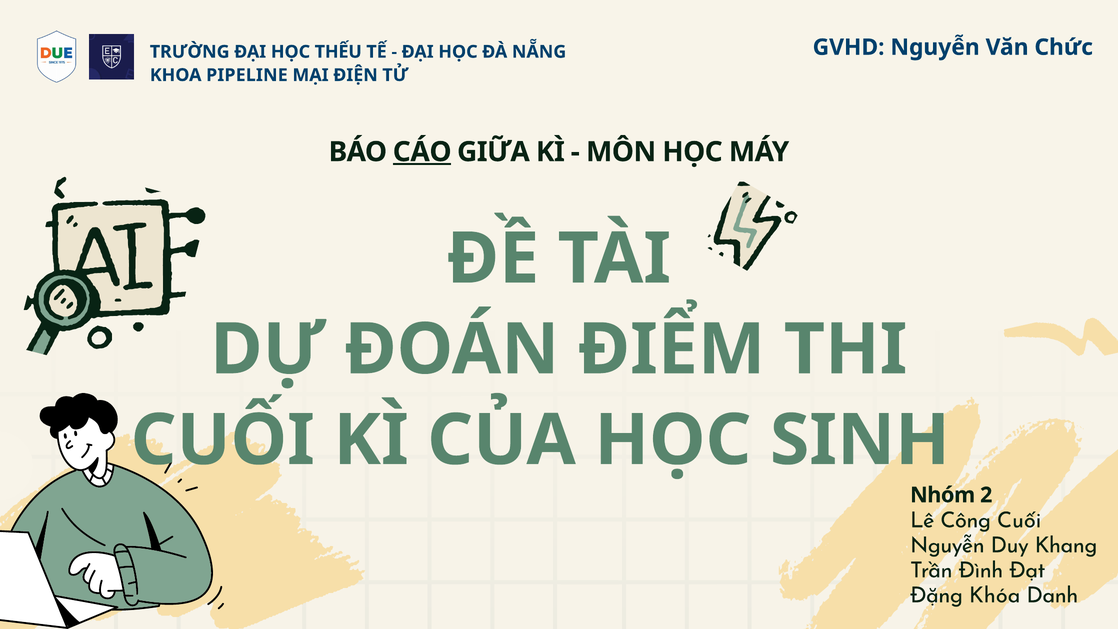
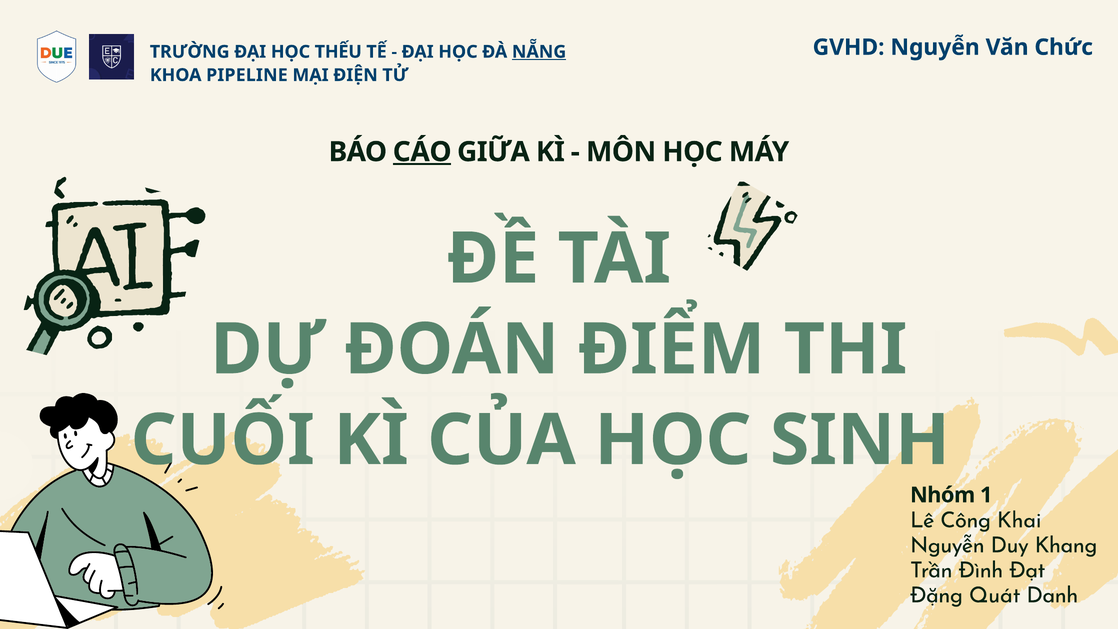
NẴNG underline: none -> present (539, 52)
2: 2 -> 1 (986, 495)
Công Cuối: Cuối -> Khai (1019, 520)
Khóa: Khóa -> Quát (995, 595)
